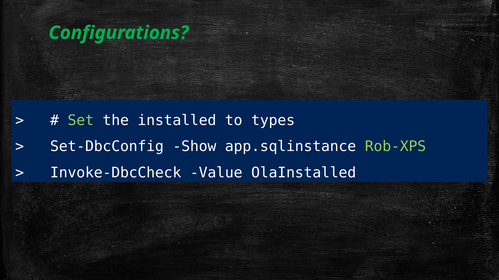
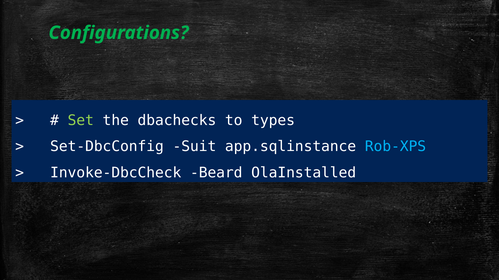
installed: installed -> dbachecks (177, 121)
Show: Show -> Suit (194, 147)
Rob-XPS colour: light green -> light blue (395, 147)
Value: Value -> Beard (216, 173)
